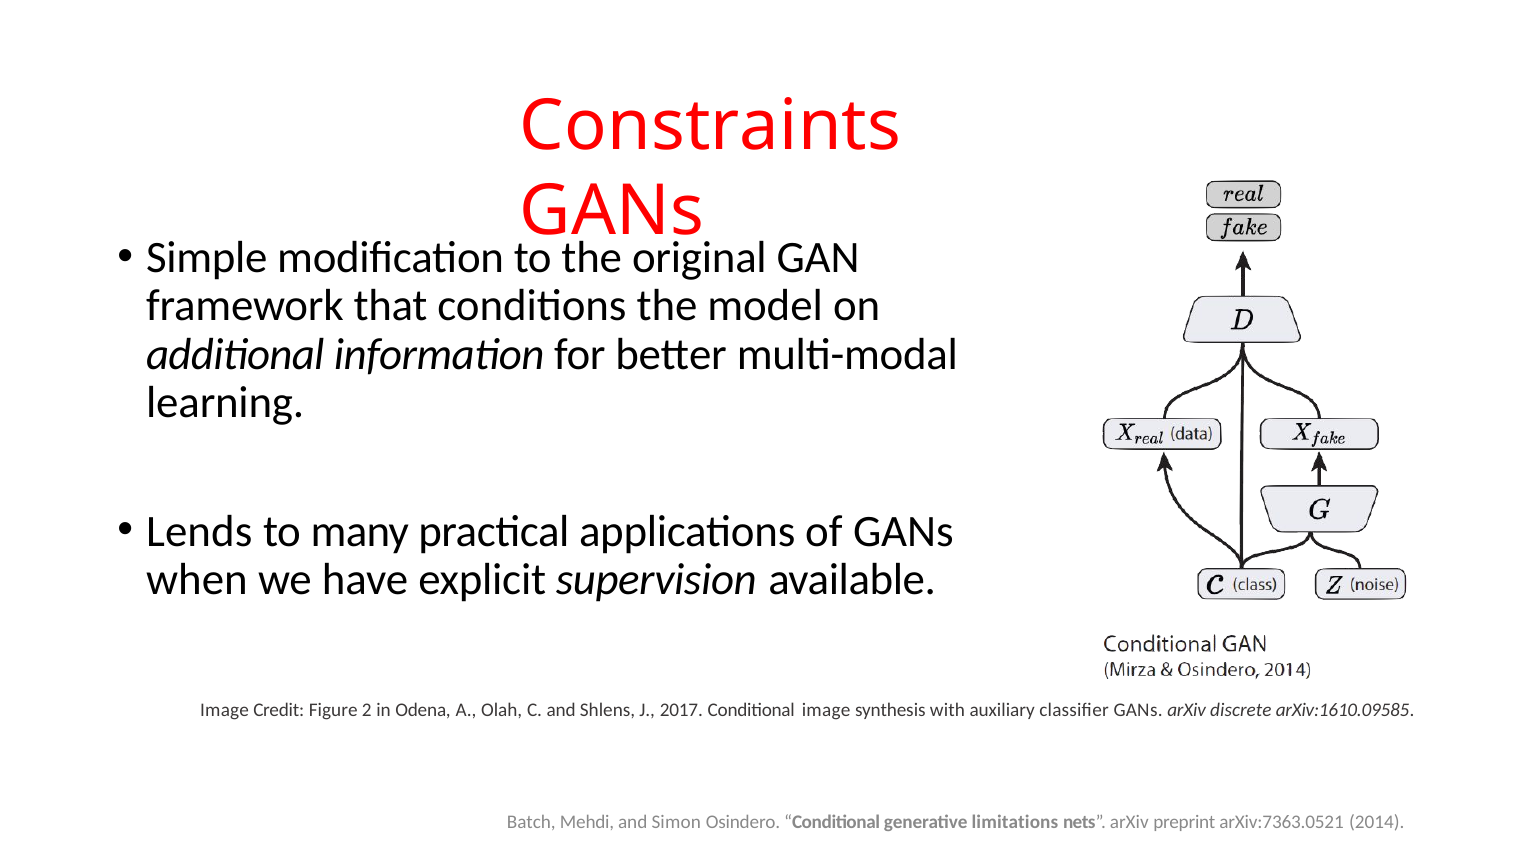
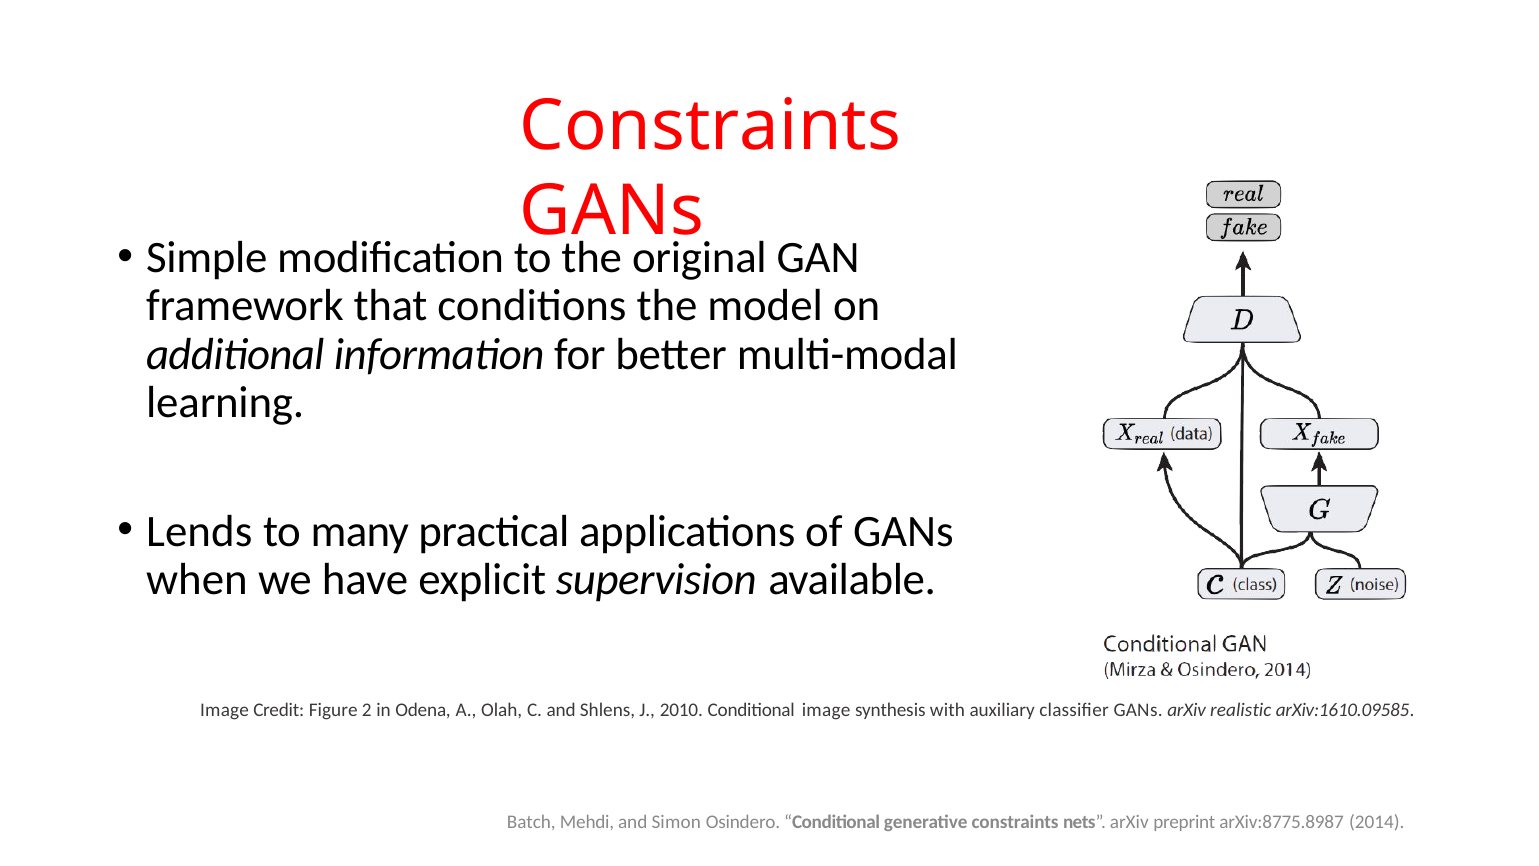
2017: 2017 -> 2010 (681, 710)
discrete: discrete -> realistic (1241, 710)
generative limitations: limitations -> constraints (1015, 822)
arXiv:7363.0521: arXiv:7363.0521 -> arXiv:8775.8987 (1282, 822)
